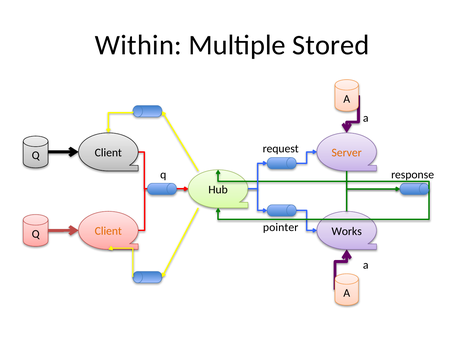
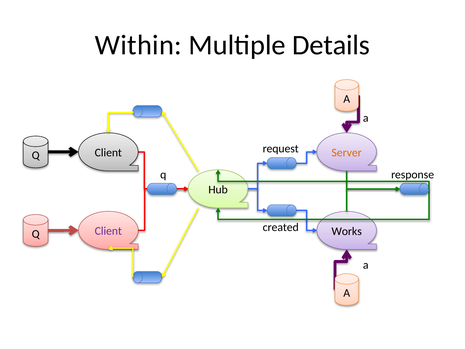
Stored: Stored -> Details (331, 45)
pointer: pointer -> created (281, 227)
Client colour: orange -> purple (108, 231)
